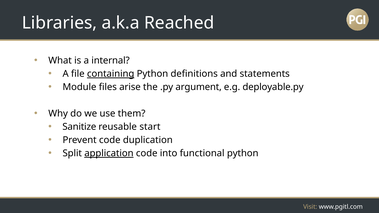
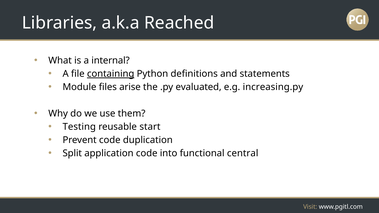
argument: argument -> evaluated (199, 87)
deployable.py: deployable.py -> increasing.py (273, 87)
Sanitize: Sanitize -> Testing (79, 127)
application underline: present -> none (109, 153)
functional python: python -> central (243, 153)
